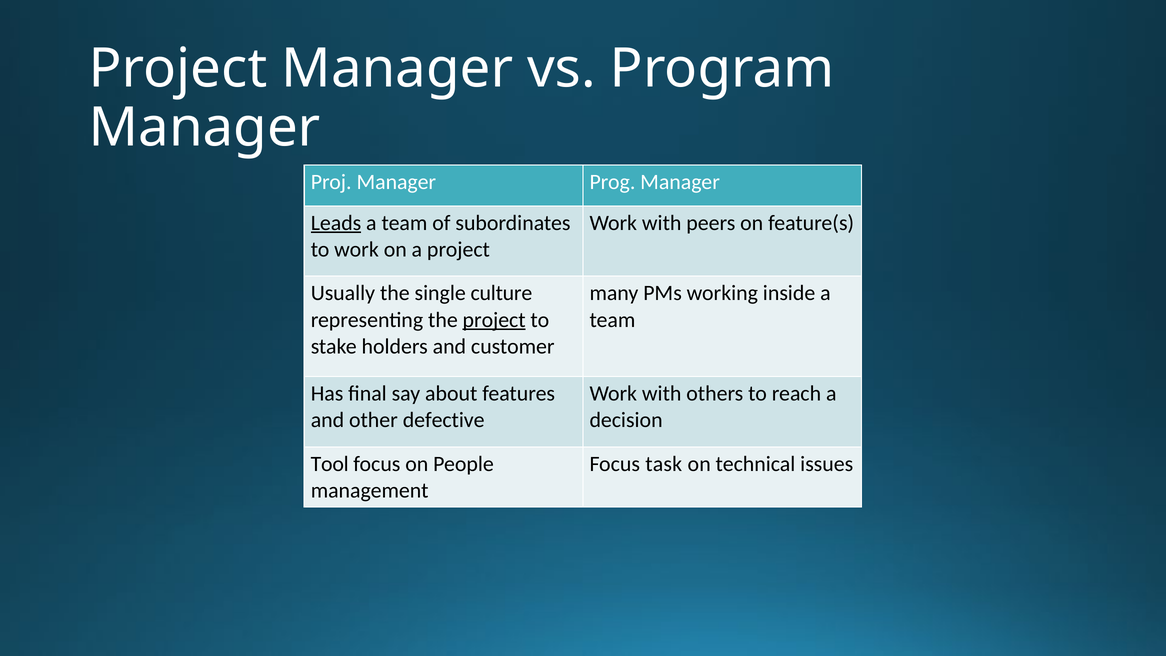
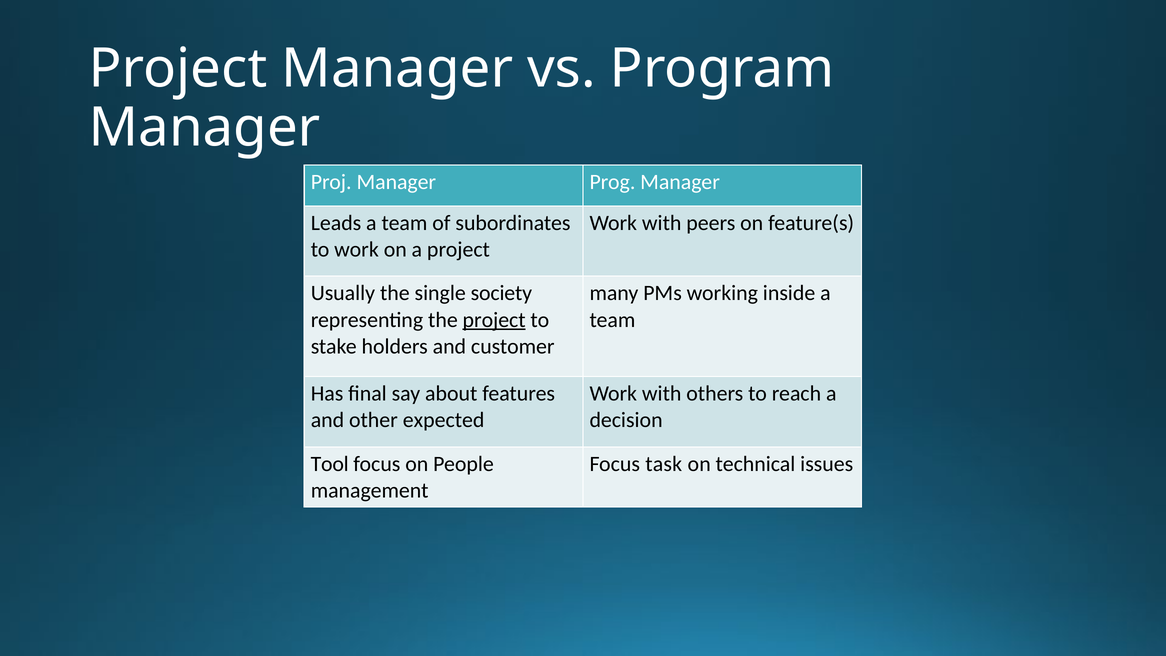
Leads underline: present -> none (336, 223)
culture: culture -> society (501, 293)
defective: defective -> expected (444, 420)
